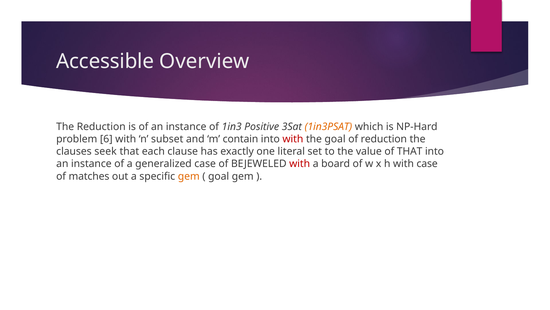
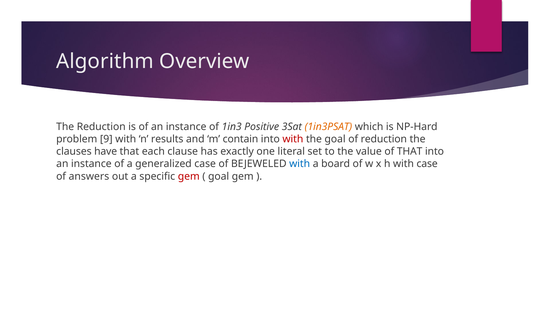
Accessible: Accessible -> Algorithm (105, 61)
6: 6 -> 9 (106, 139)
subset: subset -> results (167, 139)
seek: seek -> have (106, 151)
with colour: red -> blue (300, 164)
matches: matches -> answers (89, 176)
gem colour: orange -> red (189, 176)
